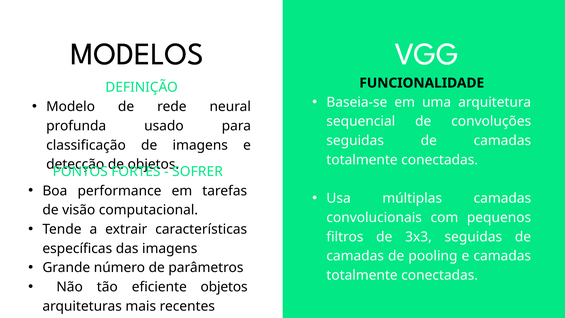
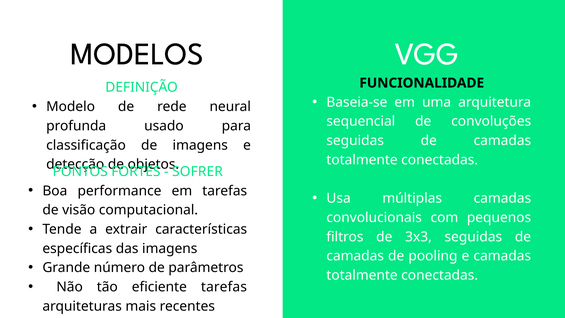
eficiente objetos: objetos -> tarefas (224, 287)
